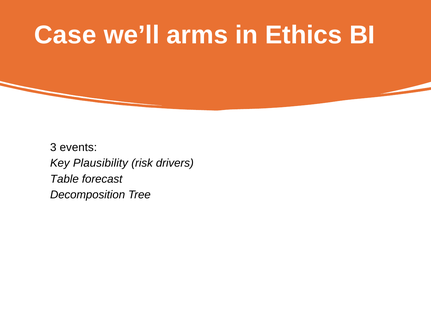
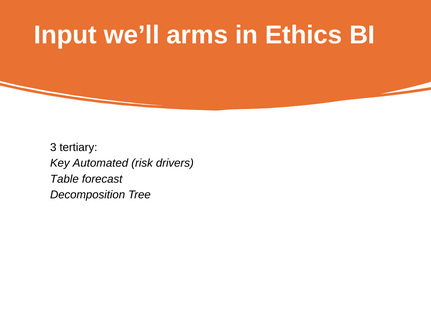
Case: Case -> Input (65, 35)
events: events -> tertiary (78, 147)
Plausibility: Plausibility -> Automated (101, 163)
